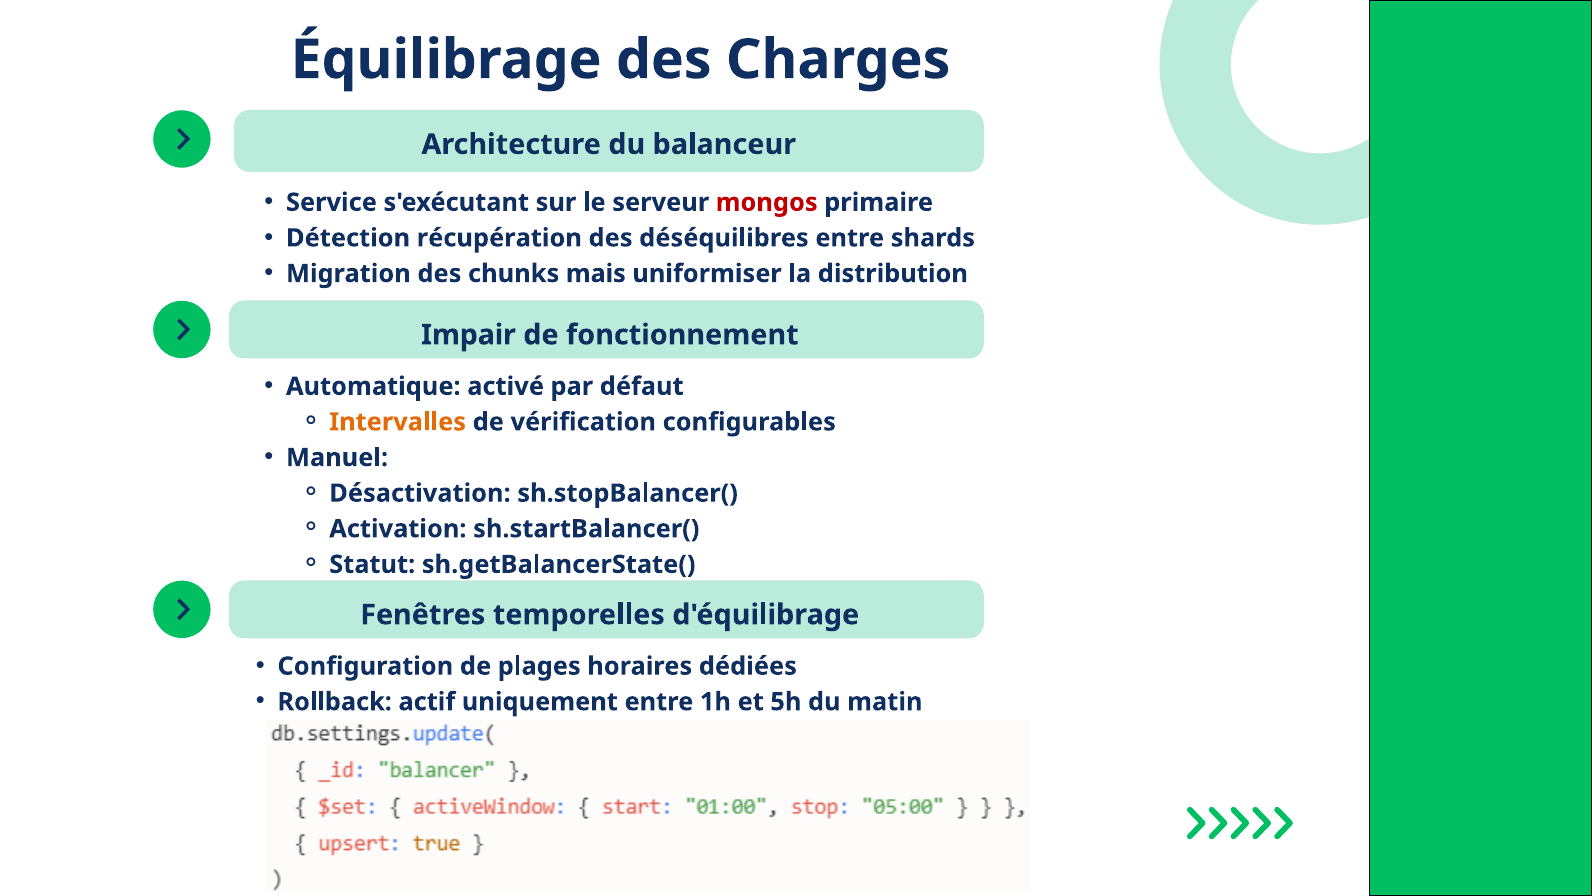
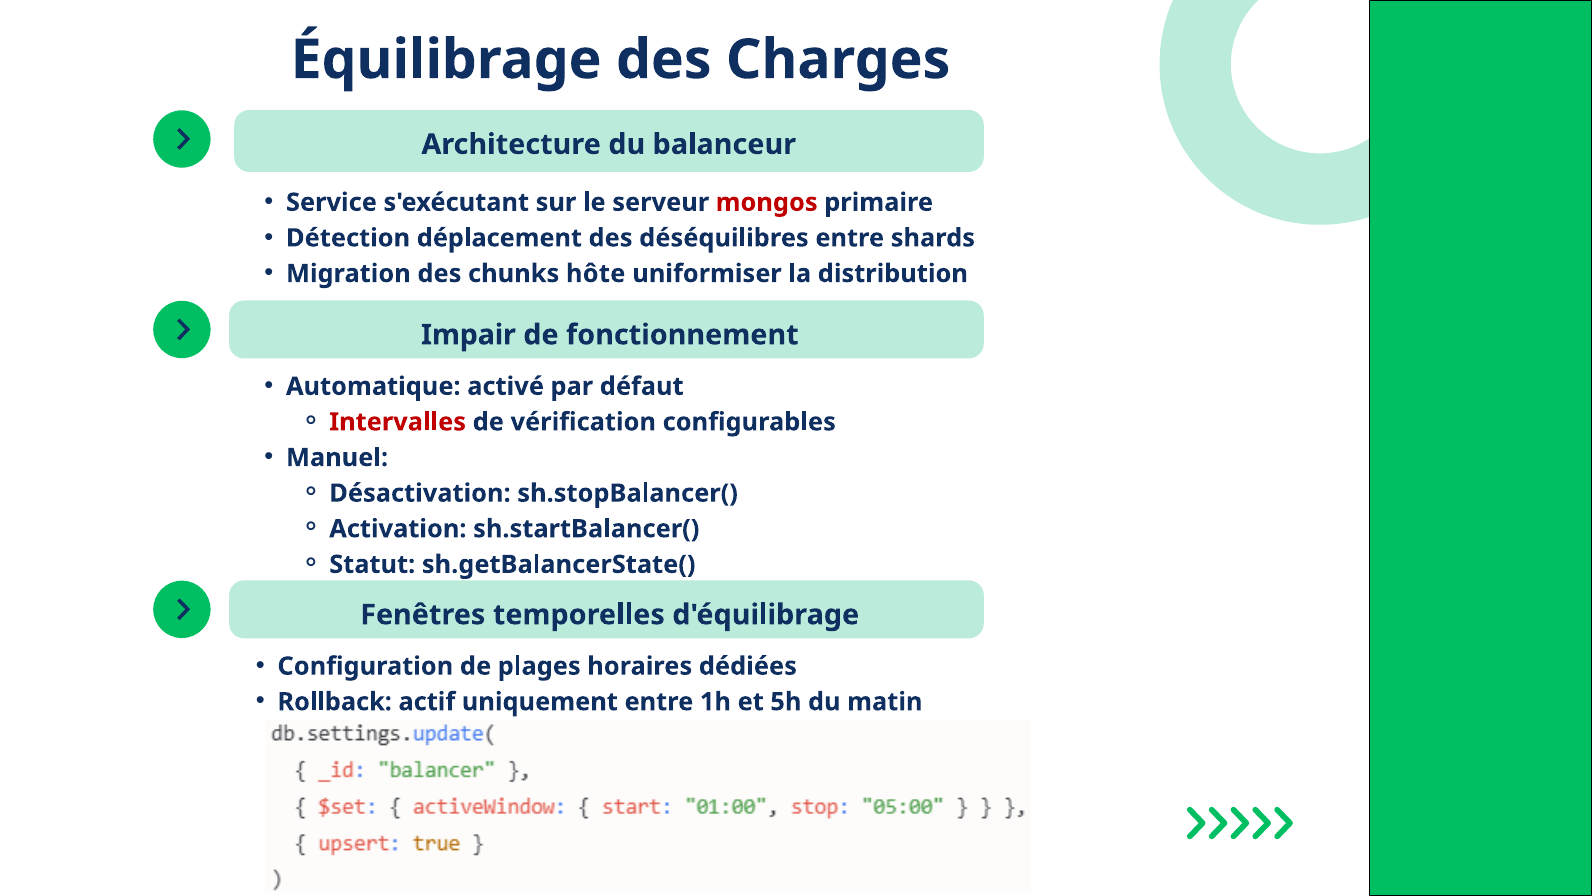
récupération: récupération -> déplacement (499, 238)
mais: mais -> hôte (596, 274)
Intervalles colour: orange -> red (398, 422)
